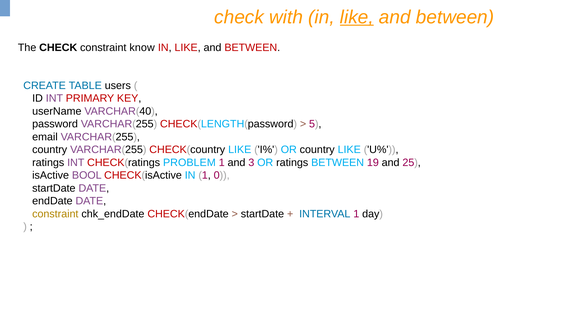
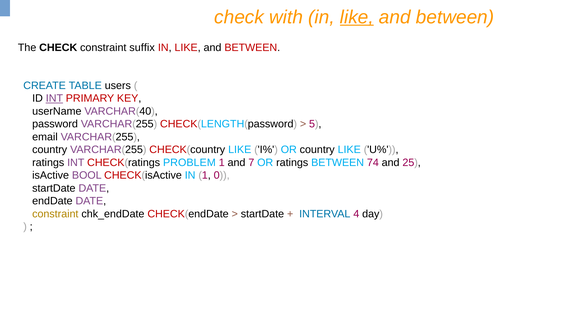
know: know -> suffix (142, 48)
INT underline: none -> present (54, 98)
3: 3 -> 7 (251, 162)
19: 19 -> 74 (373, 162)
INTERVAL 1: 1 -> 4 (356, 214)
